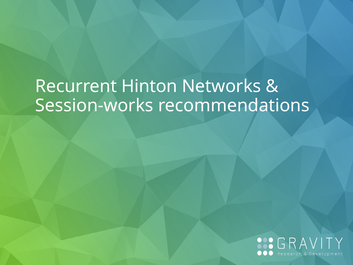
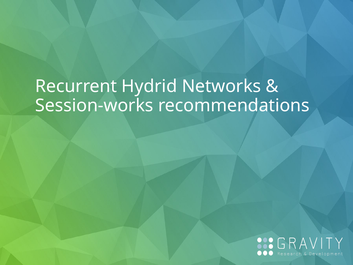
Hinton: Hinton -> Hydrid (149, 86)
